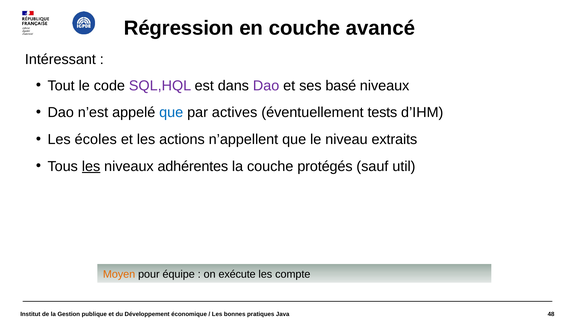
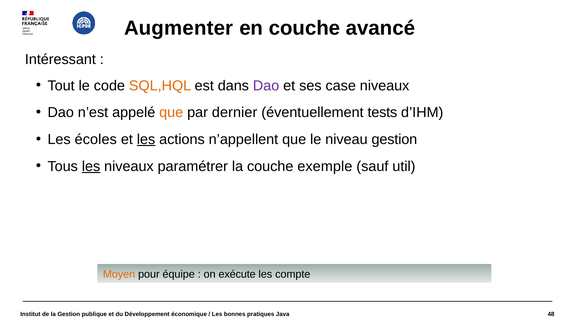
Régression: Régression -> Augmenter (179, 28)
SQL,HQL colour: purple -> orange (160, 85)
basé: basé -> case (341, 85)
que colour: blue -> orange (171, 112)
actives: actives -> dernier (235, 112)
les underline: none -> present (146, 139)
niveau extraits: extraits -> gestion (394, 139)
adhérentes: adhérentes -> paramétrer (193, 166)
protégés: protégés -> exemple (325, 166)
